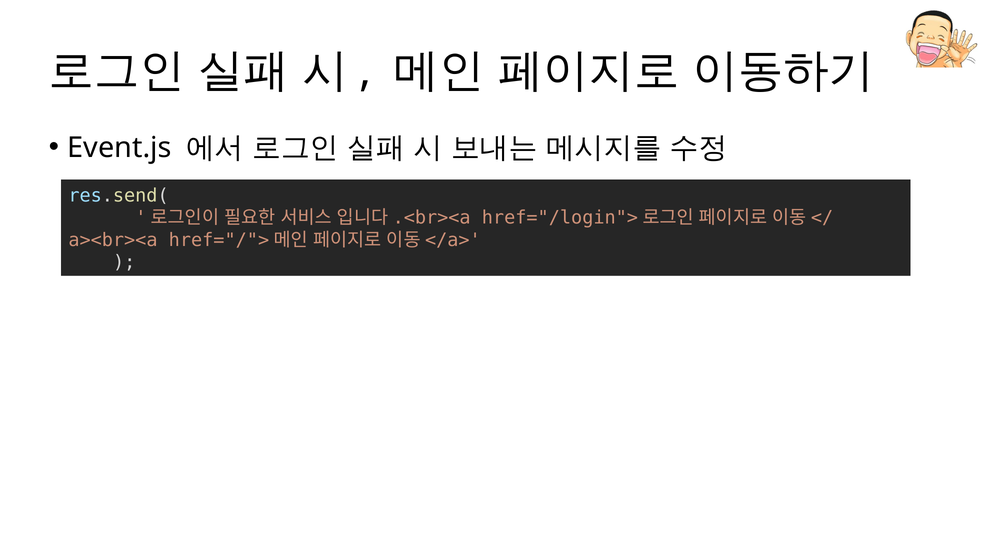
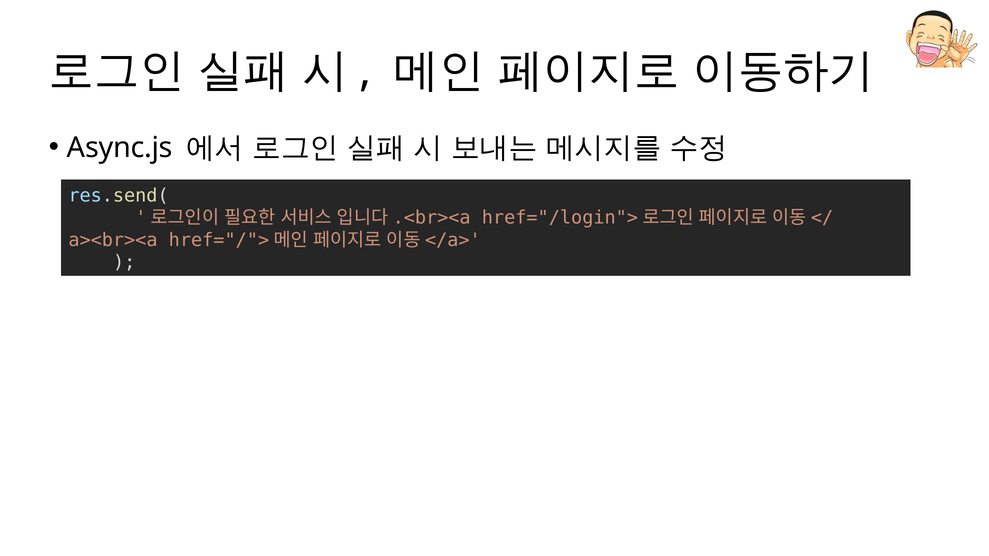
Event.js: Event.js -> Async.js (120, 148)
